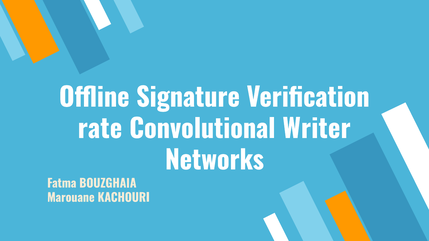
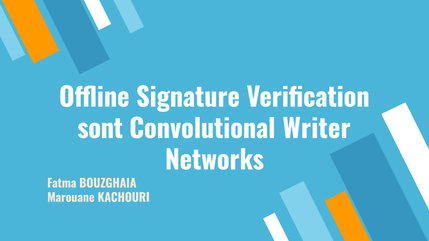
rate: rate -> sont (100, 130)
